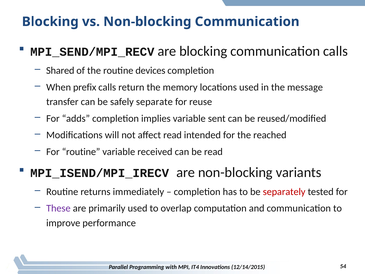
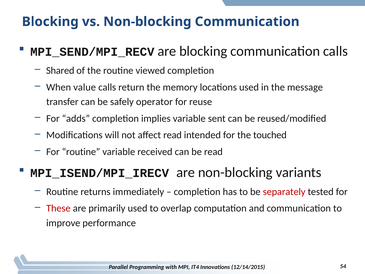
devices: devices -> viewed (150, 70)
prefix: prefix -> value (85, 87)
separate: separate -> operator (154, 102)
reached: reached -> touched (270, 135)
These colour: purple -> red (58, 208)
